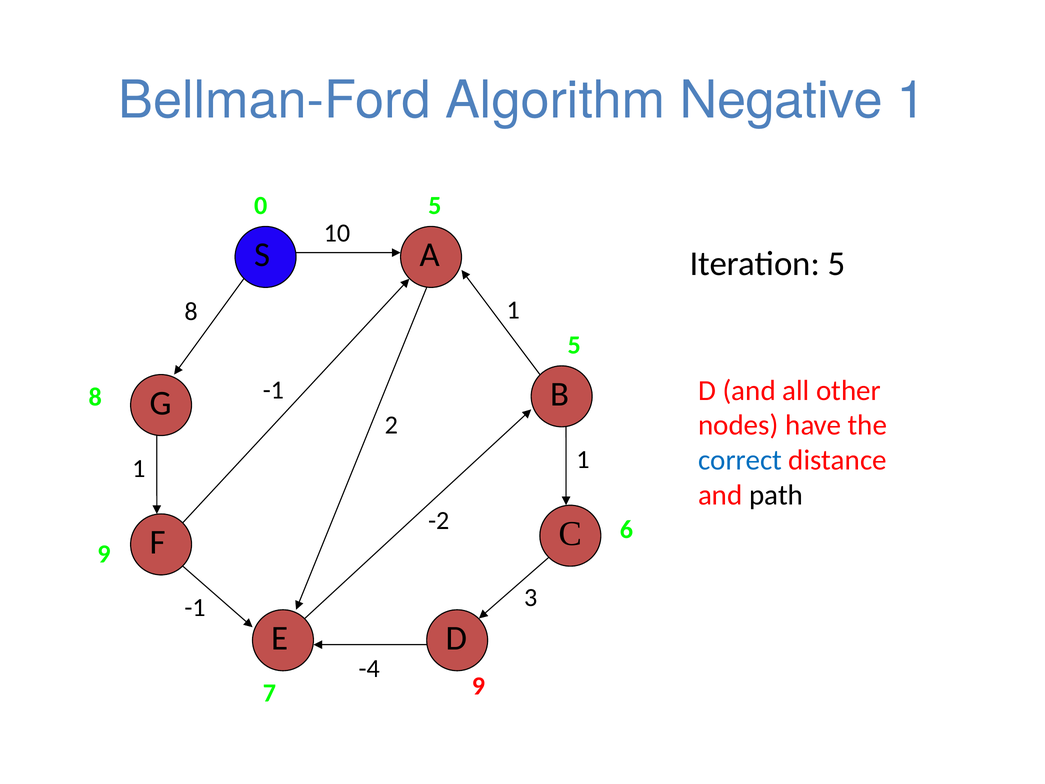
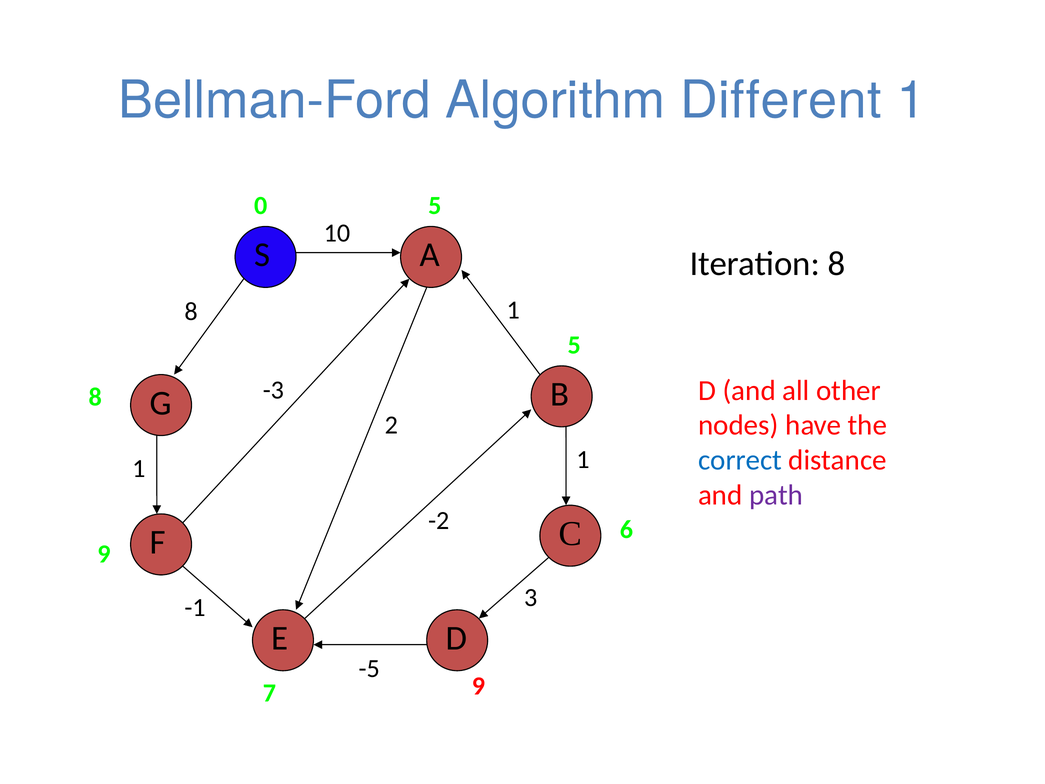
Negative: Negative -> Different (781, 100)
Iteration 5: 5 -> 8 (837, 264)
-1: -1 -> -3 (273, 390)
path colour: black -> purple (776, 495)
-4: -4 -> -5 (369, 669)
